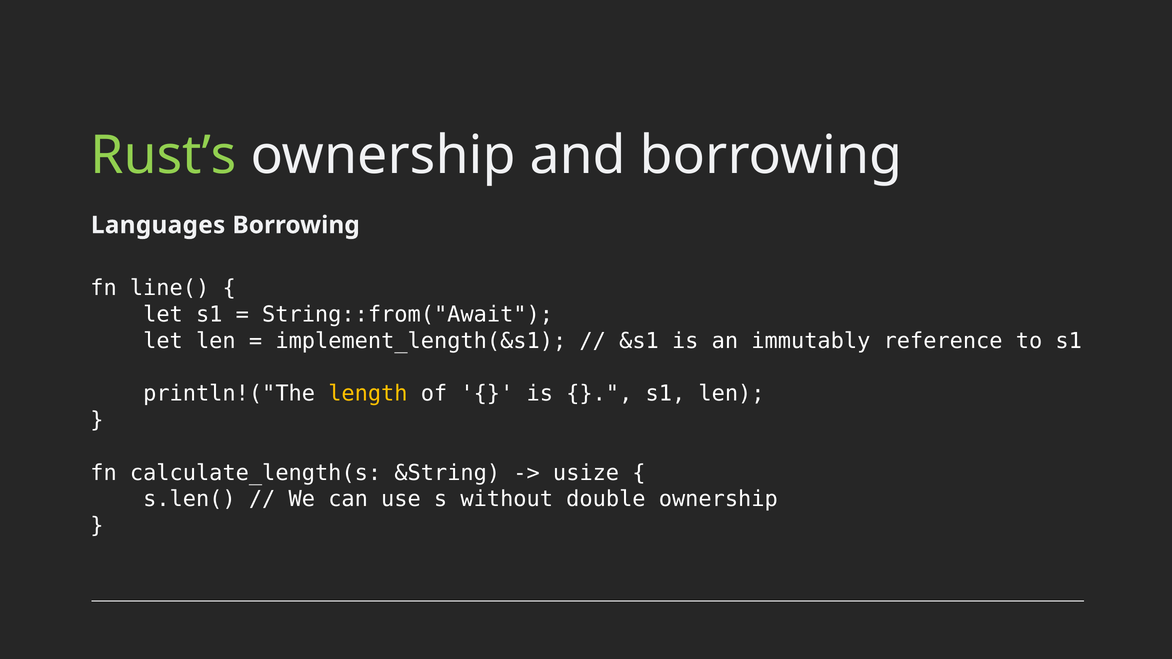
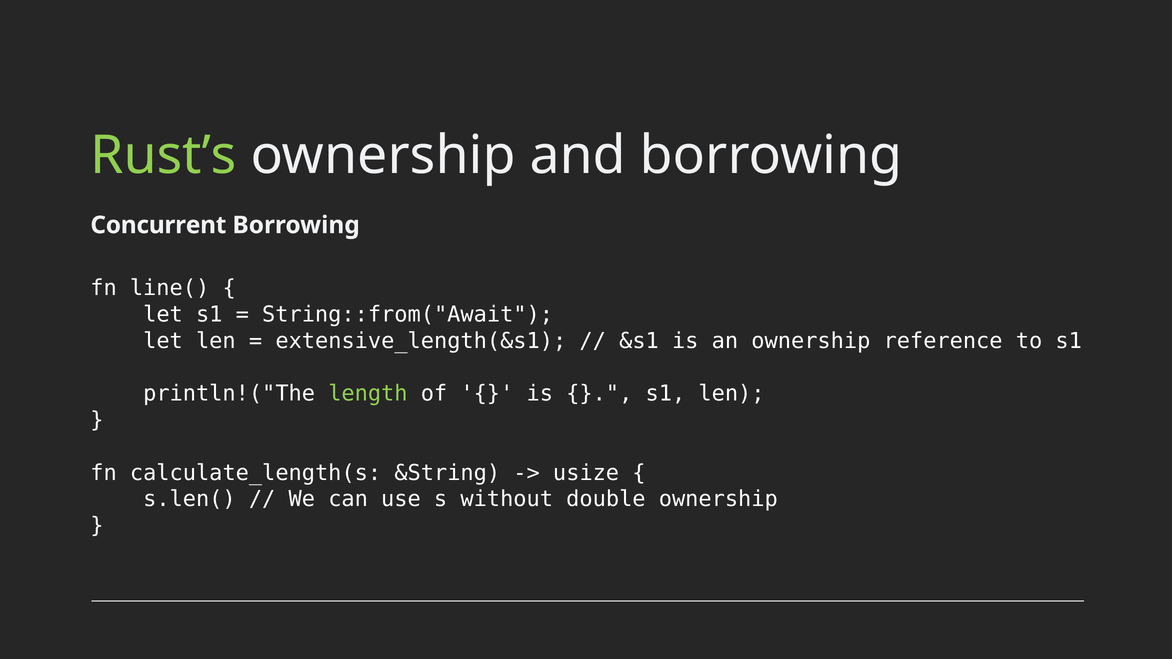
Languages: Languages -> Concurrent (158, 225)
implement_length(&s1: implement_length(&s1 -> extensive_length(&s1 (421, 341)
an immutably: immutably -> ownership (811, 341)
length colour: yellow -> light green (368, 394)
